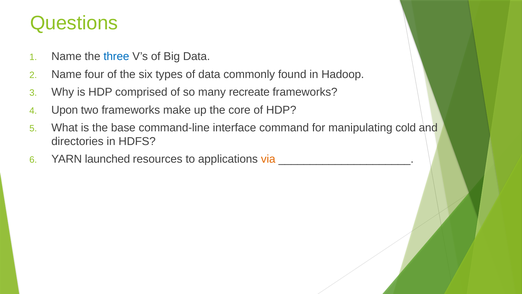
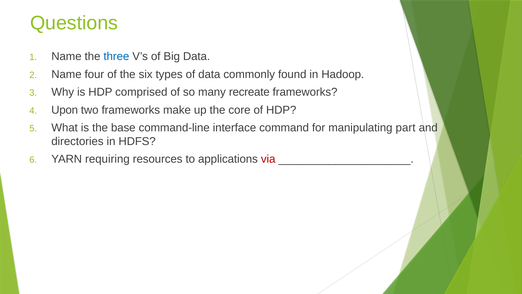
cold: cold -> part (406, 128)
launched: launched -> requiring (107, 159)
via colour: orange -> red (268, 159)
